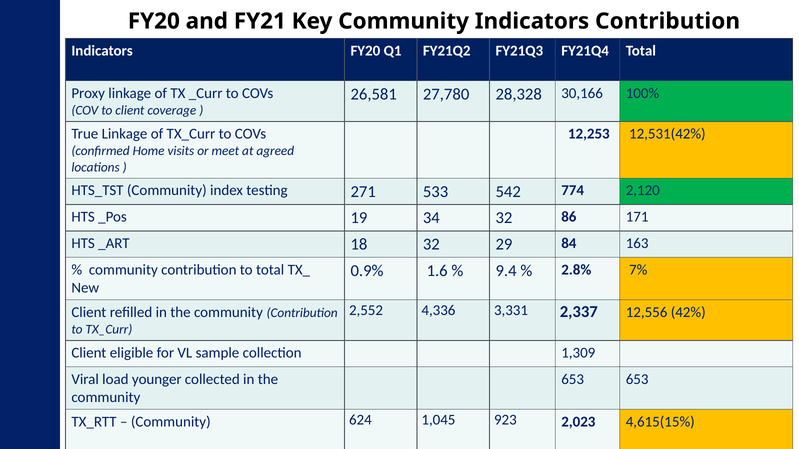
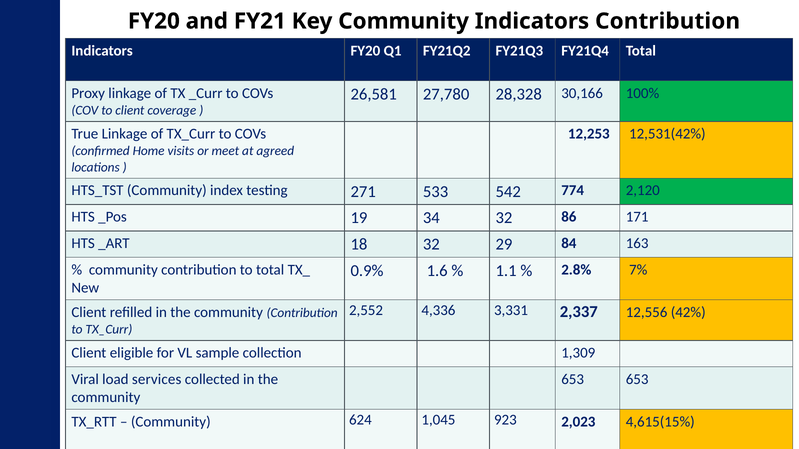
9.4: 9.4 -> 1.1 (506, 271)
younger: younger -> services (157, 379)
